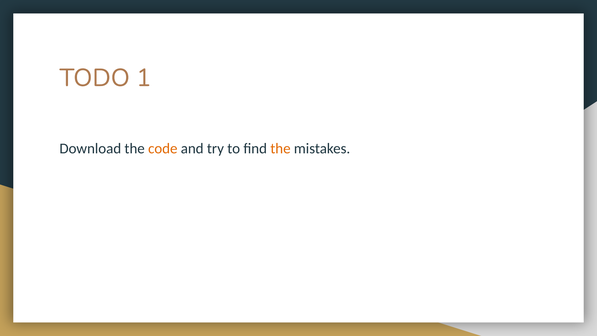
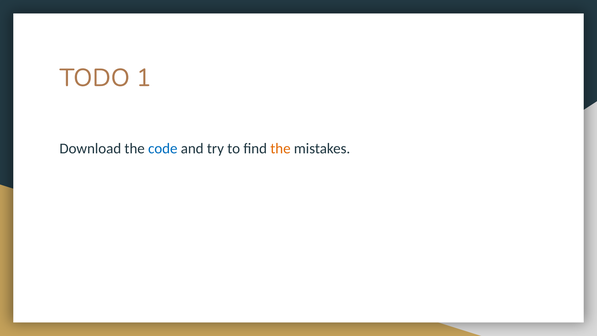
code colour: orange -> blue (163, 149)
